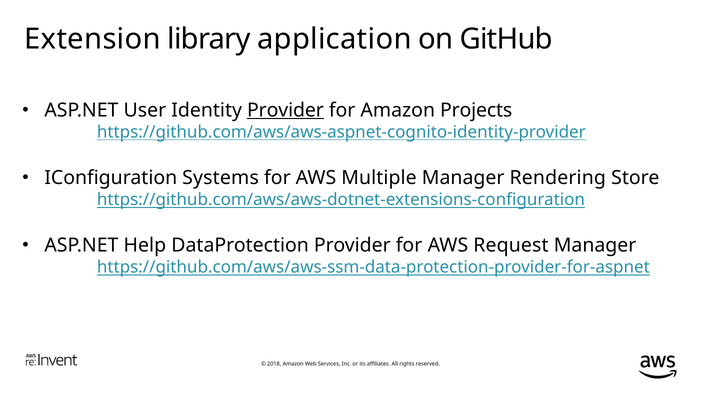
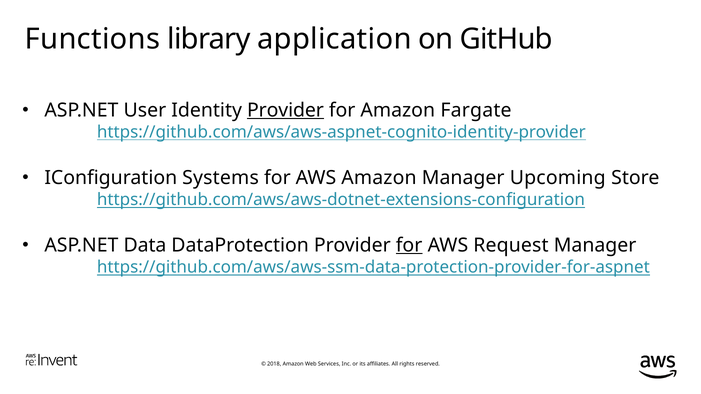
Extension: Extension -> Functions (92, 39)
Projects: Projects -> Fargate (476, 110)
AWS Multiple: Multiple -> Amazon (379, 178)
Rendering: Rendering -> Upcoming (558, 178)
Help: Help -> Data (145, 245)
for underline: none -> present (409, 245)
